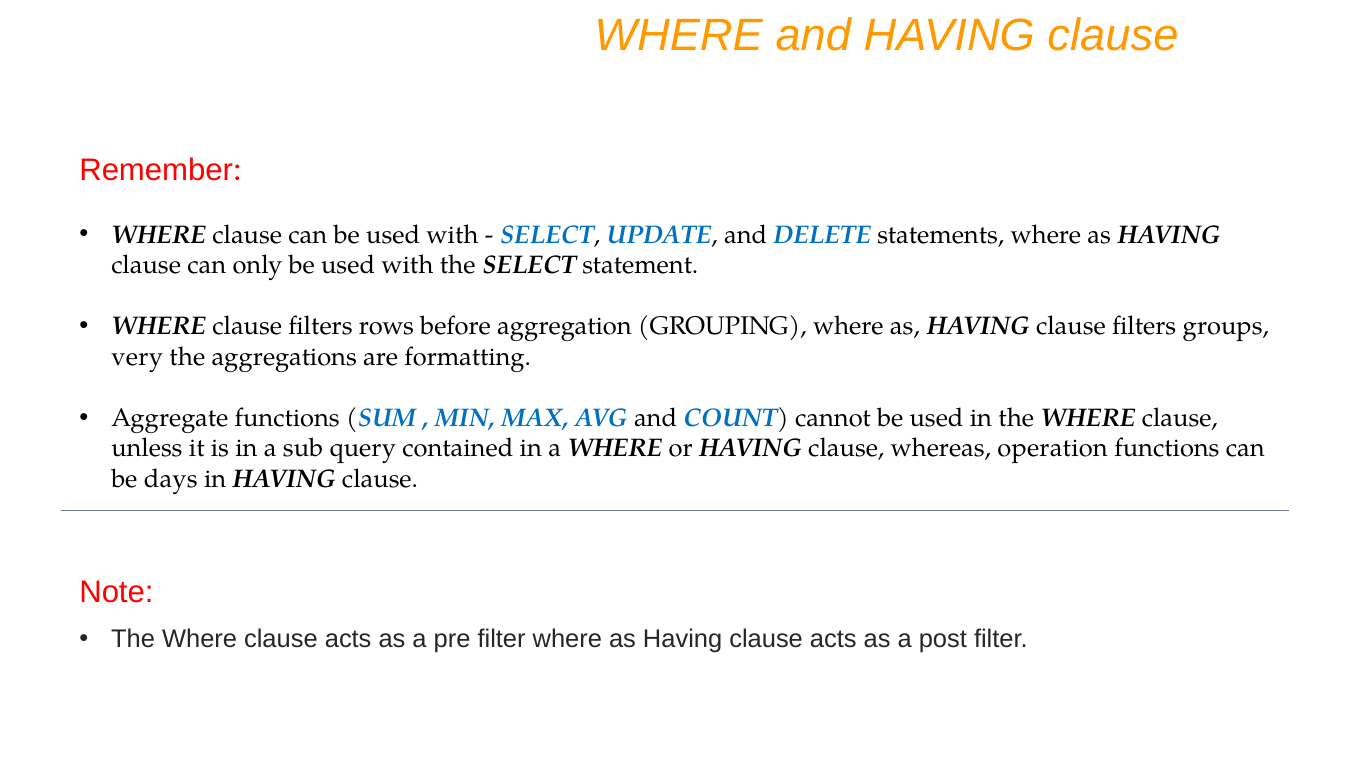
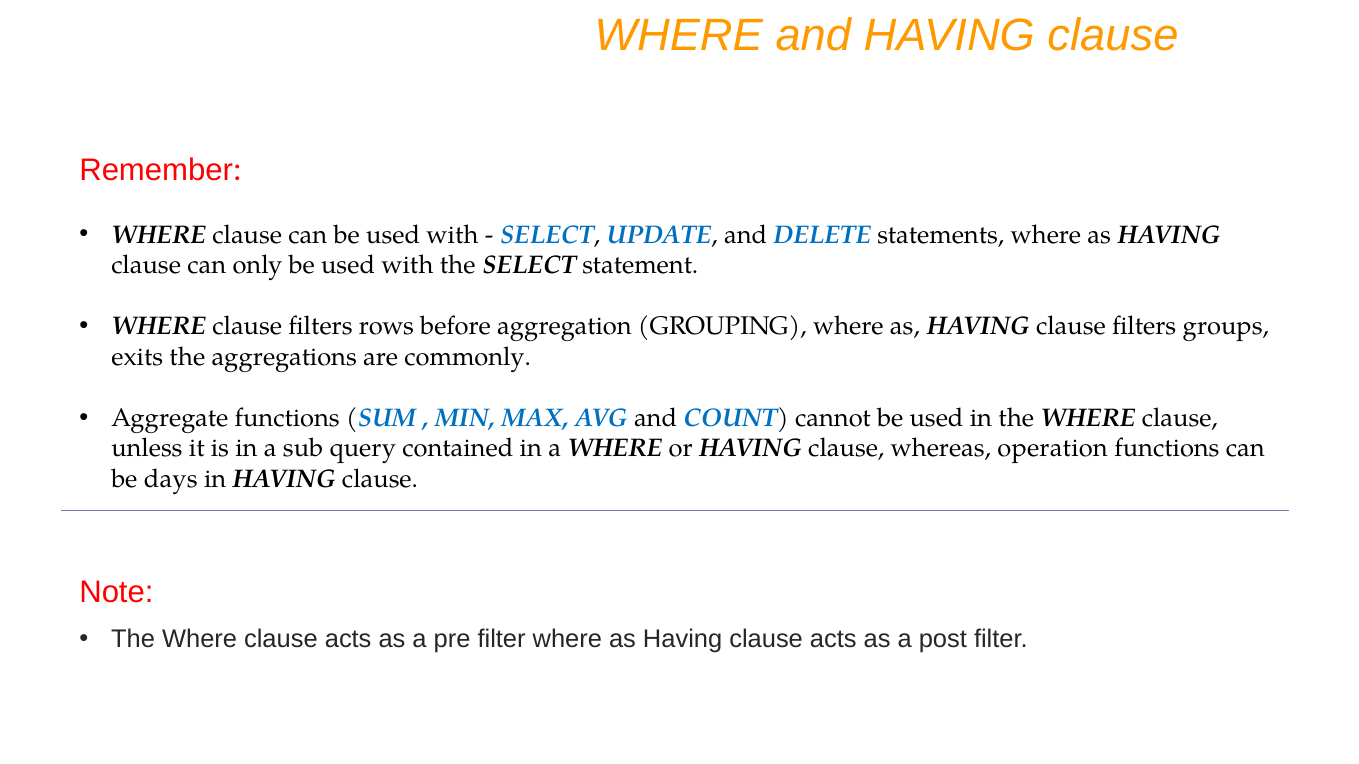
very: very -> exits (137, 357)
formatting: formatting -> commonly (468, 357)
